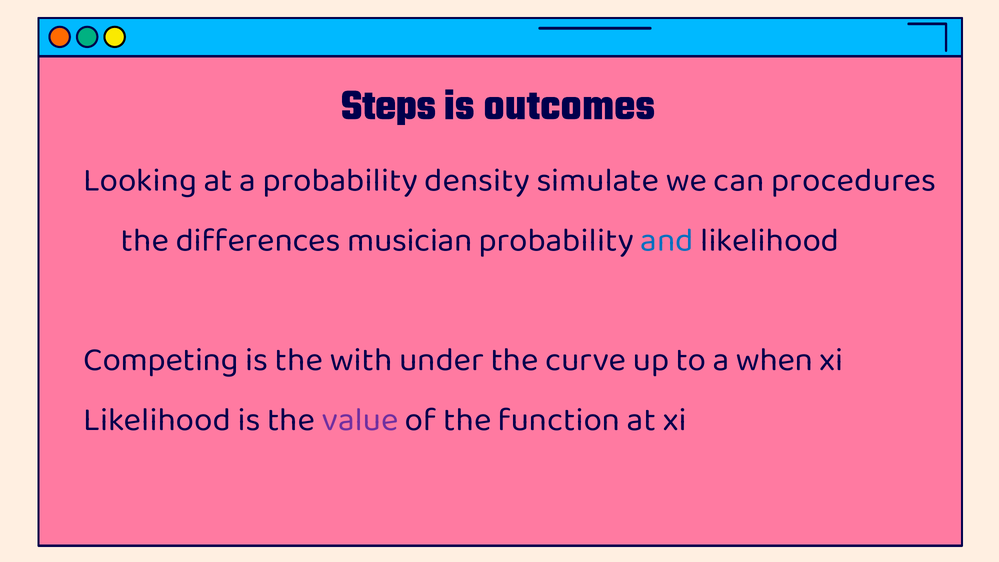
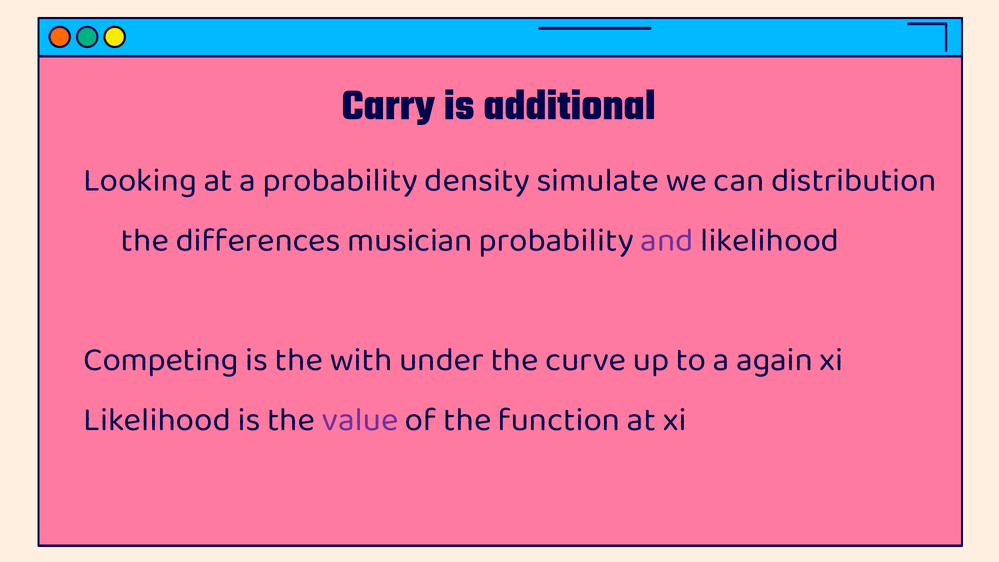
Steps: Steps -> Carry (388, 105)
outcomes: outcomes -> additional (569, 105)
procedures: procedures -> distribution (854, 180)
and colour: blue -> purple (667, 240)
when: when -> again (774, 359)
